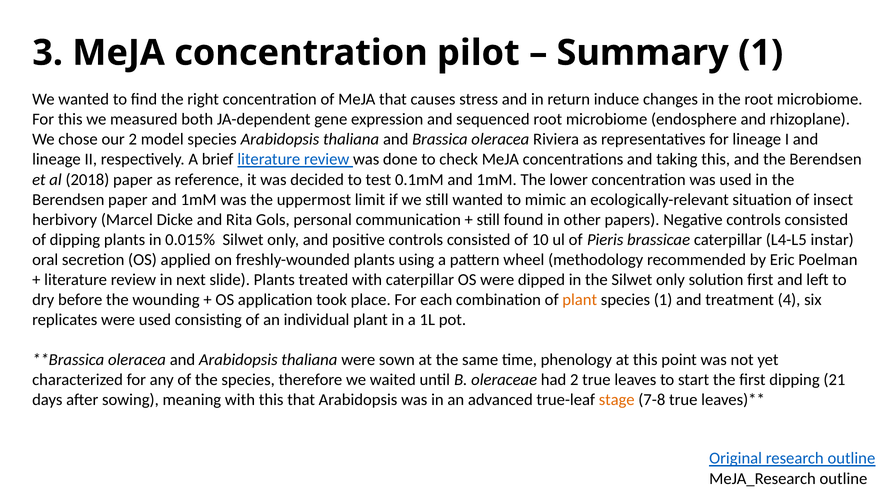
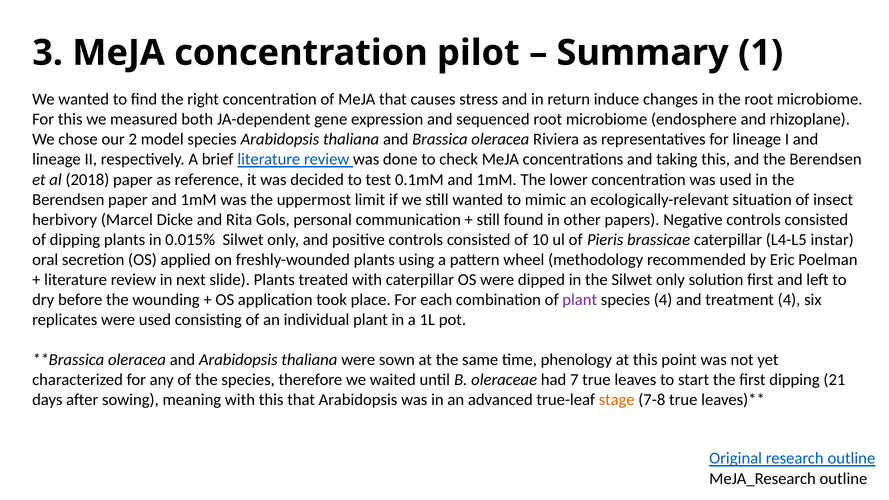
plant colour: orange -> purple (580, 300)
species 1: 1 -> 4 (663, 300)
had 2: 2 -> 7 (574, 380)
